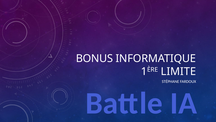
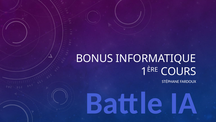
LIMITE: LIMITE -> COURS (178, 71)
